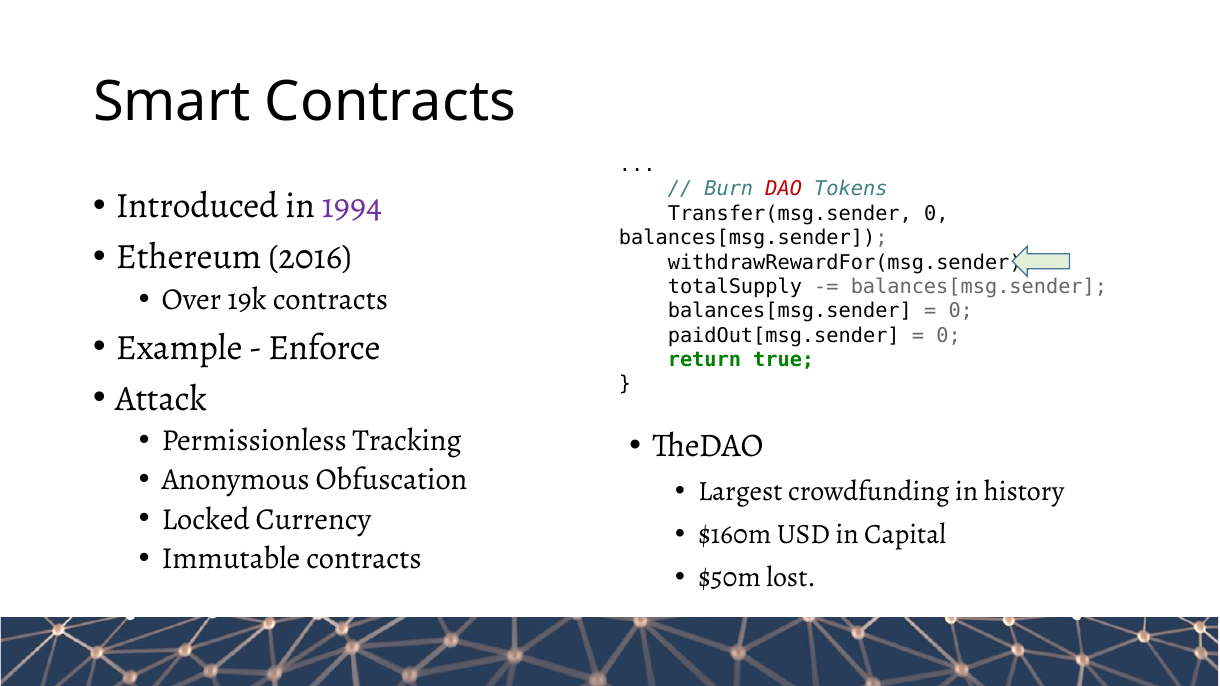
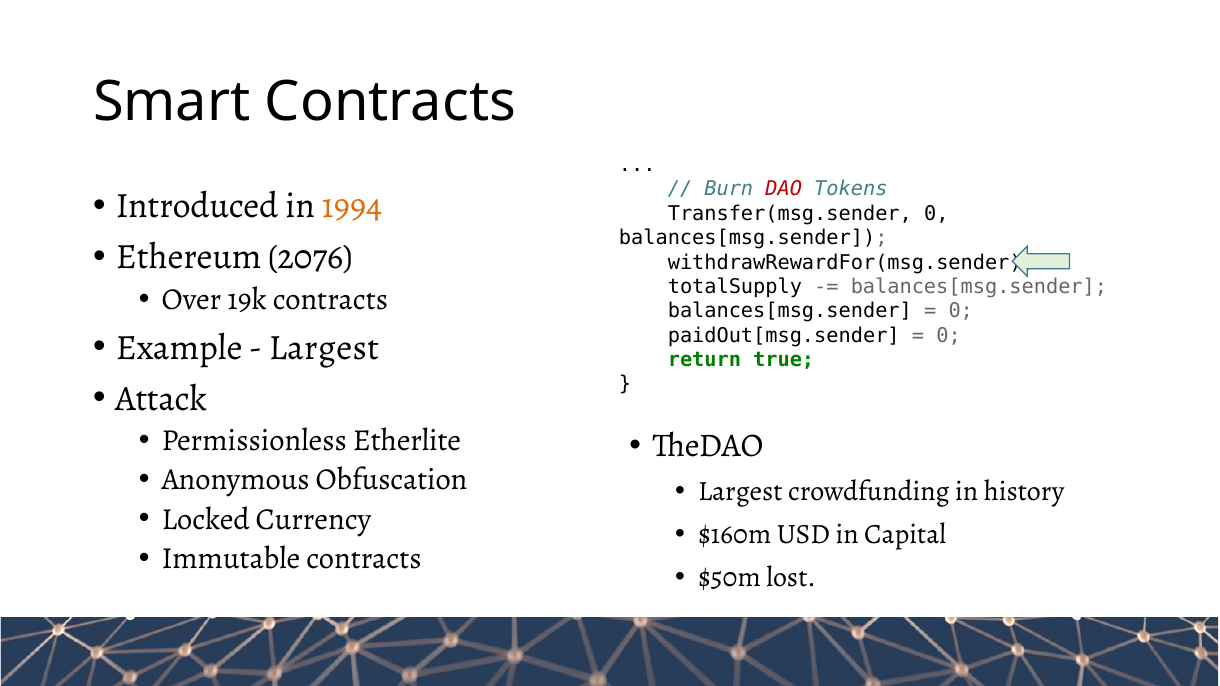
1994 colour: purple -> orange (352, 206)
2016: 2016 -> 2076 (310, 257)
Enforce: Enforce -> Largest (324, 348)
Tracking: Tracking -> Etherlite (407, 441)
